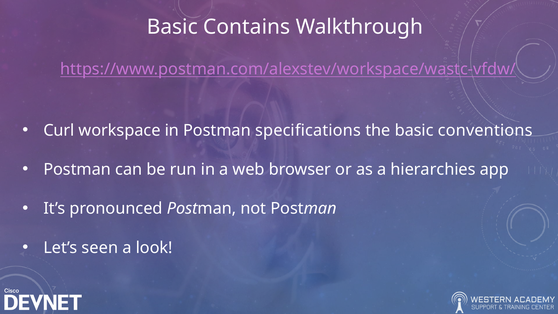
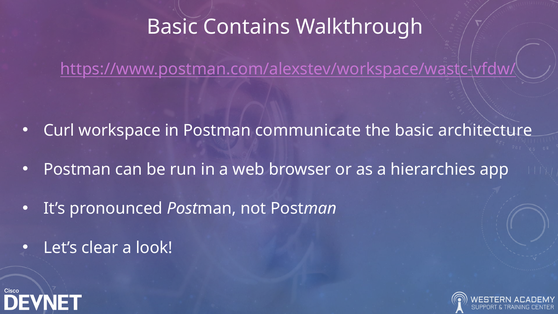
specifications: specifications -> communicate (308, 130)
conventions: conventions -> architecture (485, 130)
seen: seen -> clear (100, 248)
